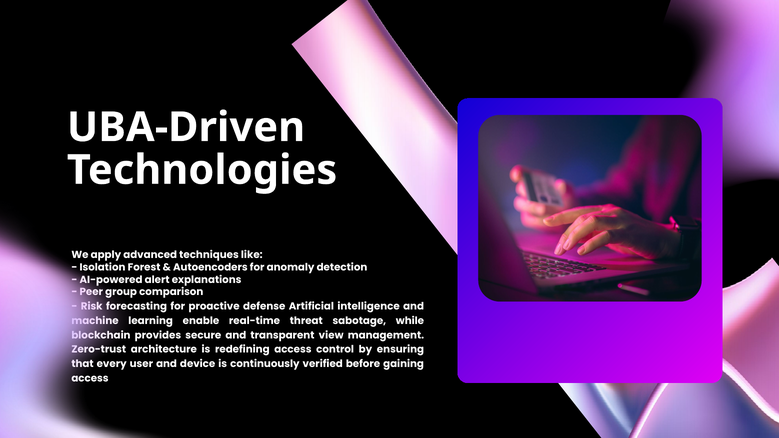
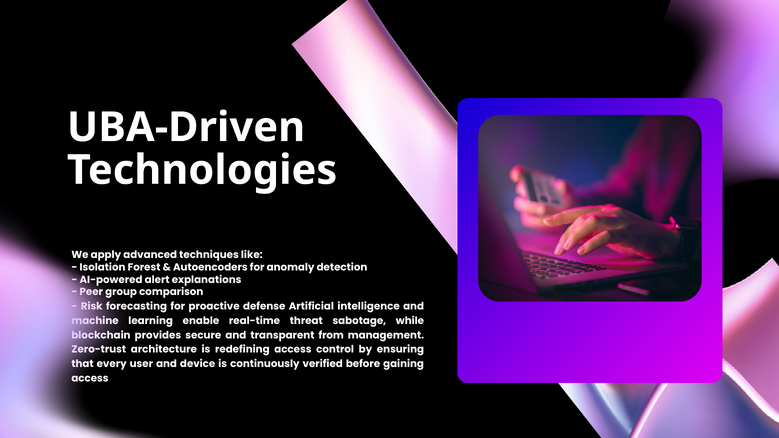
view: view -> from (331, 335)
